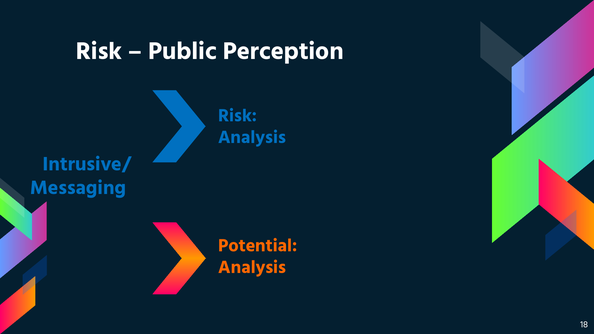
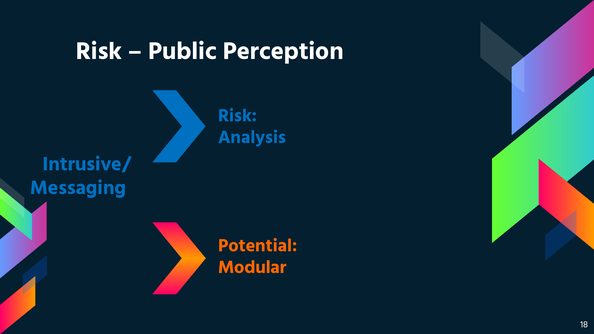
Analysis: Analysis -> Modular (252, 267)
